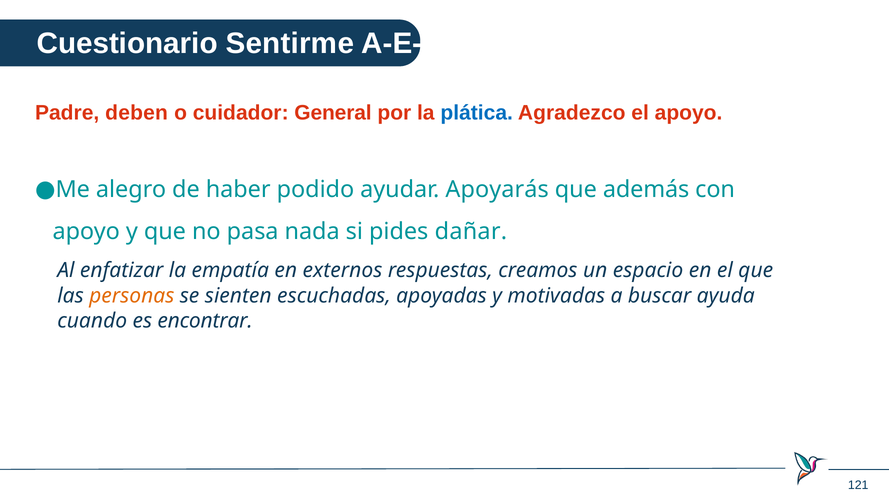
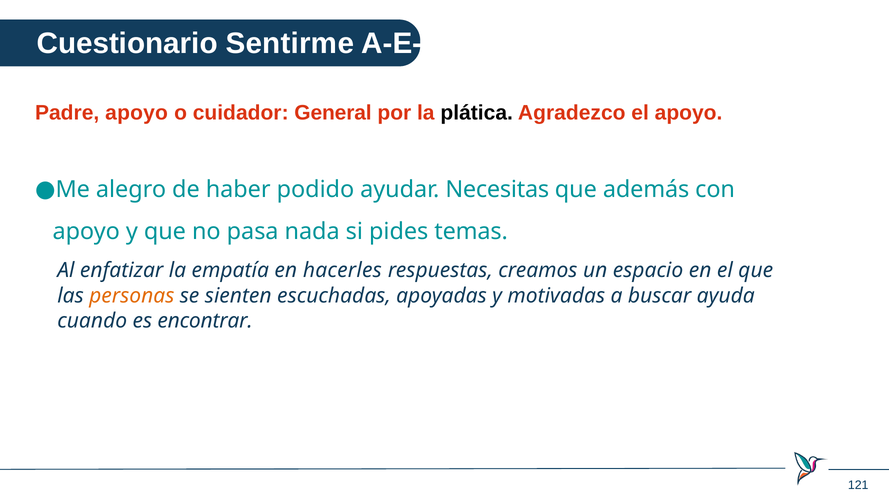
Padre deben: deben -> apoyo (137, 113)
plática colour: blue -> black (477, 113)
Apoyarás: Apoyarás -> Necesitas (497, 189)
dañar: dañar -> temas (471, 232)
externos: externos -> hacerles (342, 270)
